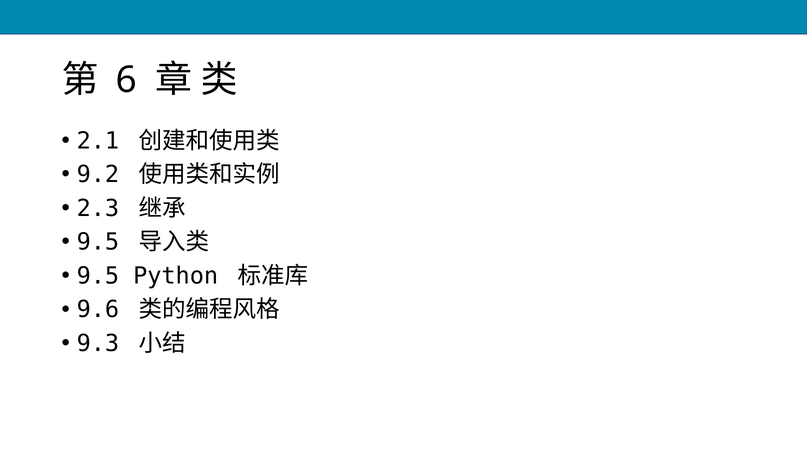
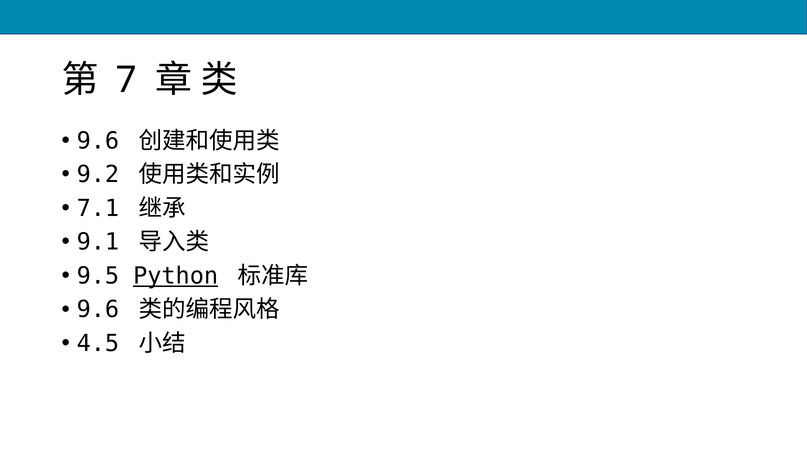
6: 6 -> 7 (126, 80)
2.1: 2.1 -> 9.6 (98, 141)
2.3: 2.3 -> 7.1 (98, 208)
9.5: 9.5 -> 9.1 (98, 242)
Python underline: none -> present (176, 276)
9.3: 9.3 -> 4.5 (98, 343)
